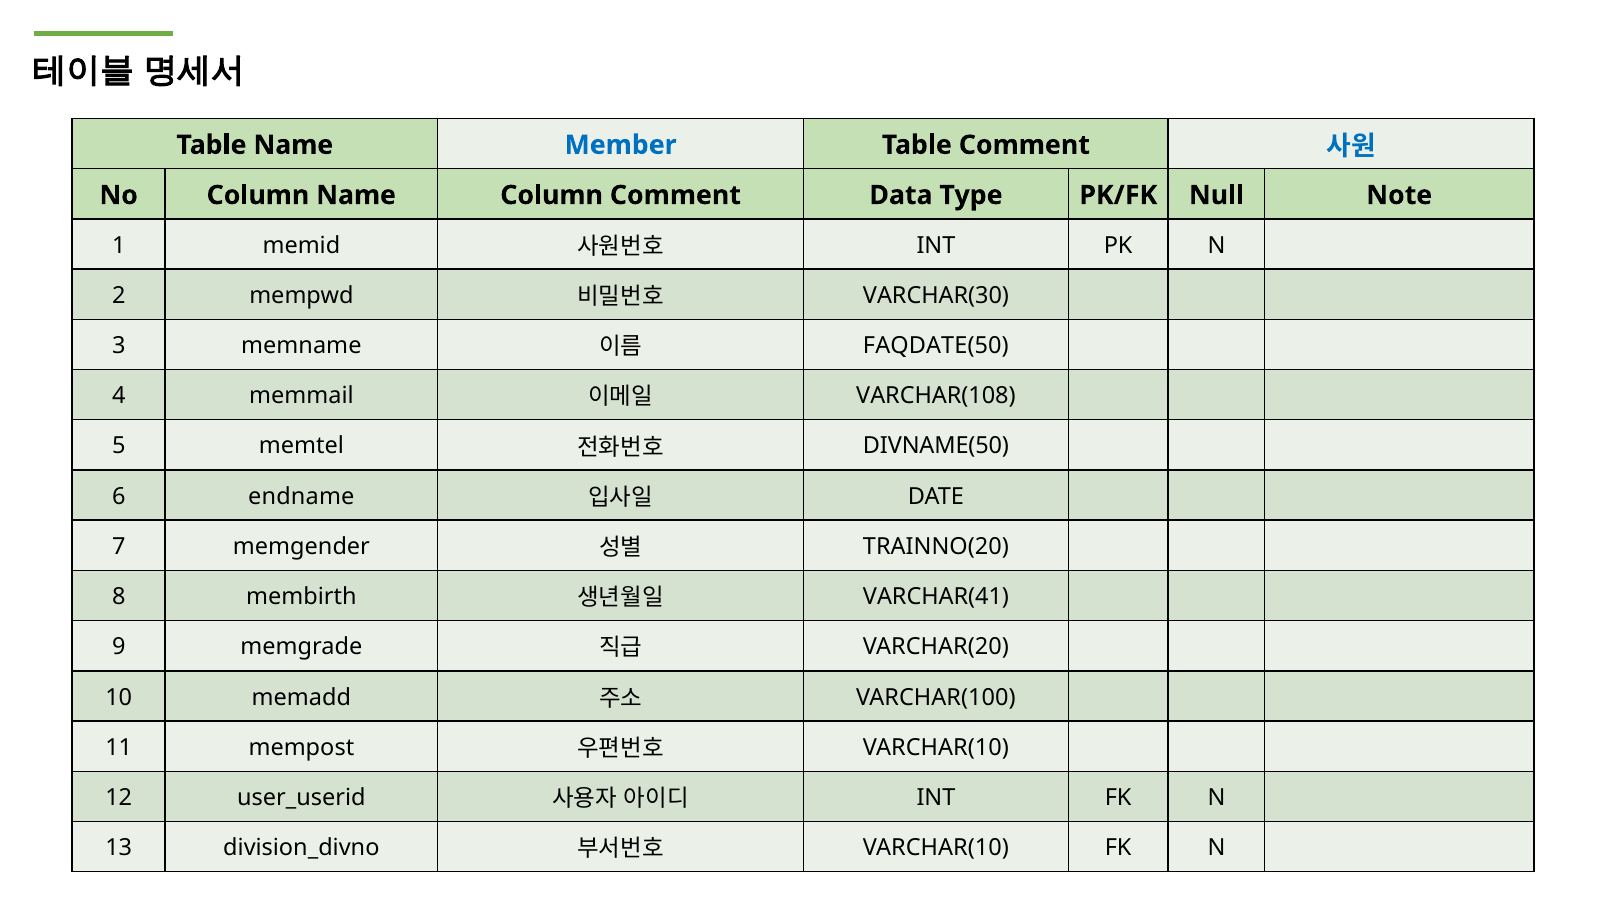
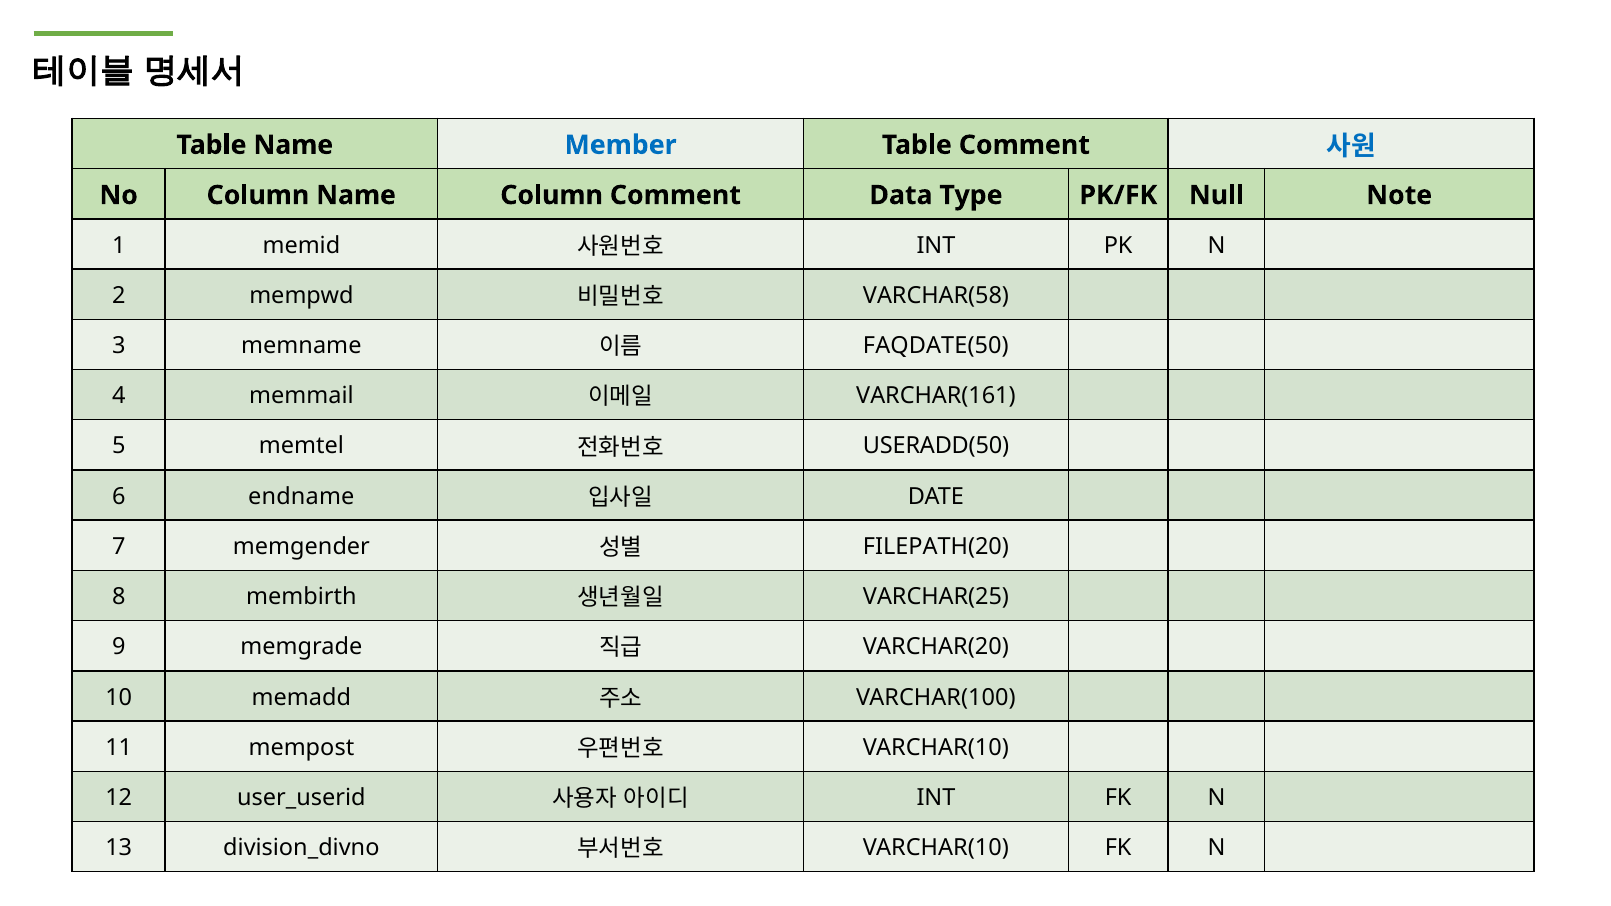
VARCHAR(30: VARCHAR(30 -> VARCHAR(58 (936, 296)
VARCHAR(108: VARCHAR(108 -> VARCHAR(161 (936, 396)
DIVNAME(50: DIVNAME(50 -> USERADD(50 (936, 446)
TRAINNO(20: TRAINNO(20 -> FILEPATH(20 (936, 547)
VARCHAR(41: VARCHAR(41 -> VARCHAR(25 (936, 597)
